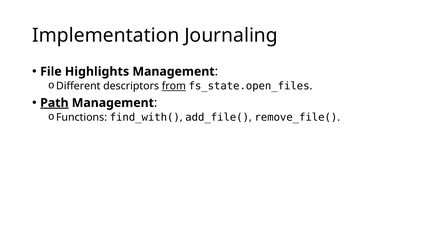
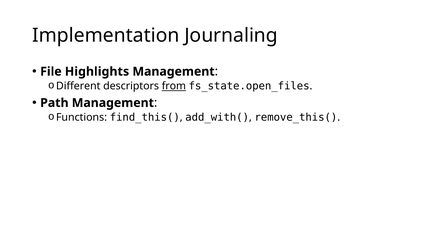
Path underline: present -> none (54, 103)
find_with(: find_with( -> find_this( (145, 117)
add_file(: add_file( -> add_with( (217, 117)
remove_file(: remove_file( -> remove_this( (296, 117)
